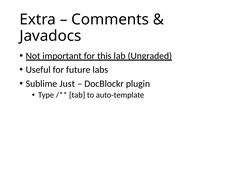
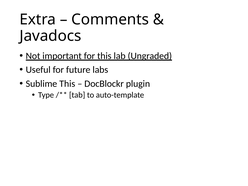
Sublime Just: Just -> This (67, 84)
